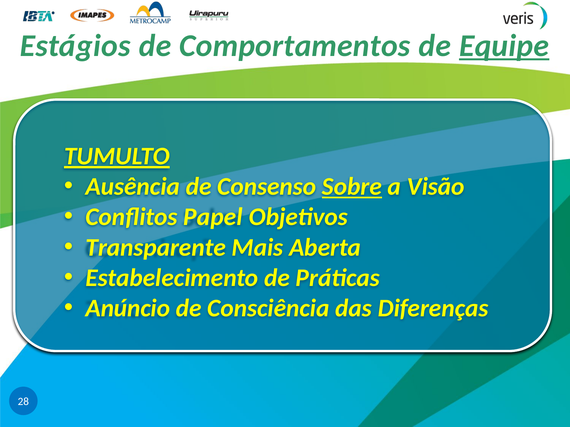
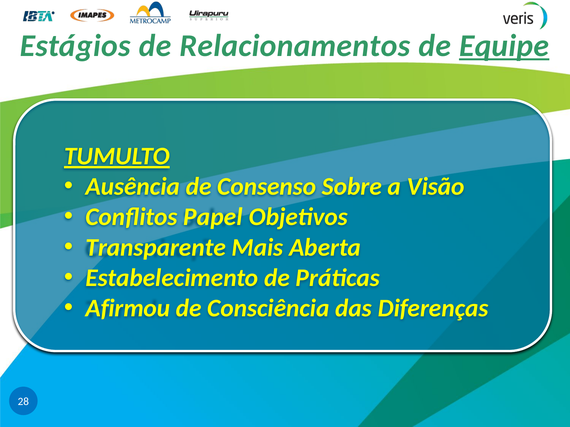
Comportamentos: Comportamentos -> Relacionamentos (295, 46)
Sobre underline: present -> none (352, 187)
Anúncio: Anúncio -> Afirmou (128, 308)
